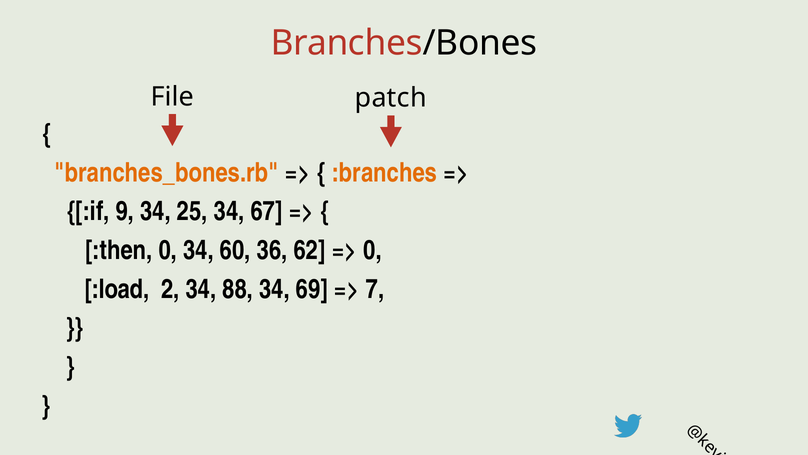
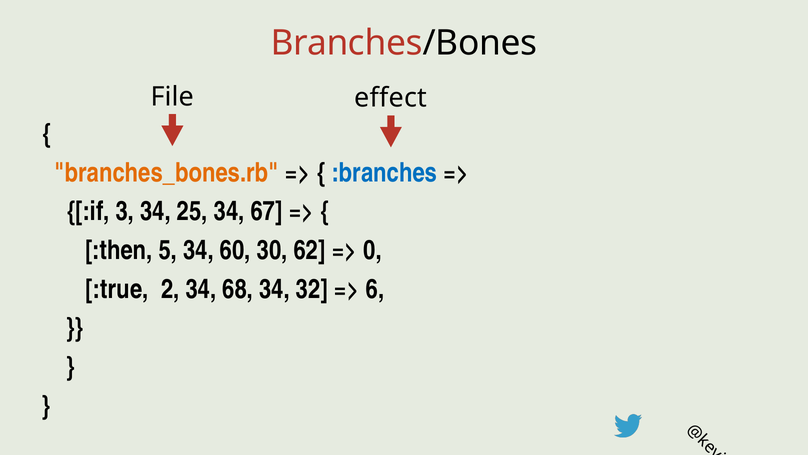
patch: patch -> effect (391, 98)
:branches colour: orange -> blue (384, 172)
9: 9 -> 3 (125, 211)
:then 0: 0 -> 5 (168, 250)
36: 36 -> 30 (272, 250)
:load: :load -> :true (117, 289)
88: 88 -> 68 (238, 289)
69: 69 -> 32 (312, 289)
7: 7 -> 6 (375, 289)
